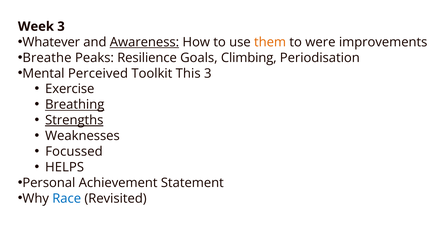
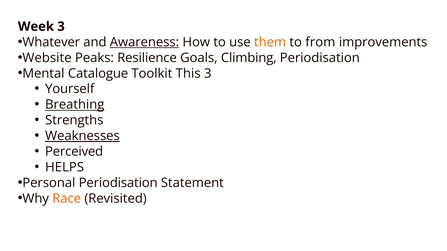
were: were -> from (320, 42)
Breathe: Breathe -> Website (47, 58)
Perceived: Perceived -> Catalogue (98, 74)
Exercise: Exercise -> Yourself (70, 89)
Strengths underline: present -> none (74, 120)
Weaknesses underline: none -> present (82, 136)
Focussed: Focussed -> Perceived (74, 152)
Personal Achievement: Achievement -> Periodisation (118, 183)
Race colour: blue -> orange (67, 199)
